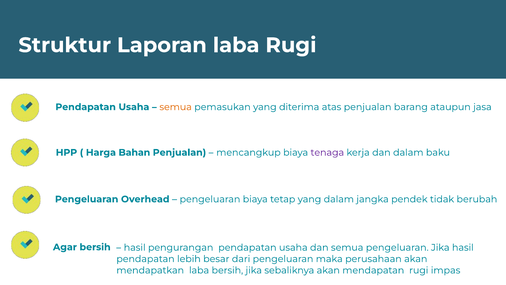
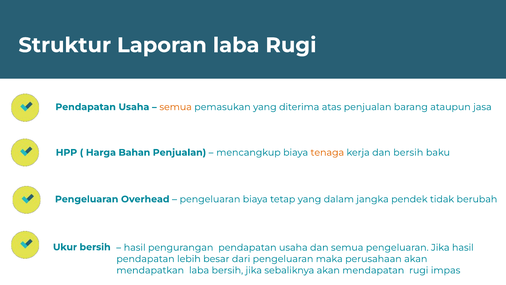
tenaga colour: purple -> orange (327, 152)
dan dalam: dalam -> bersih (408, 152)
Agar: Agar -> Ukur (65, 247)
